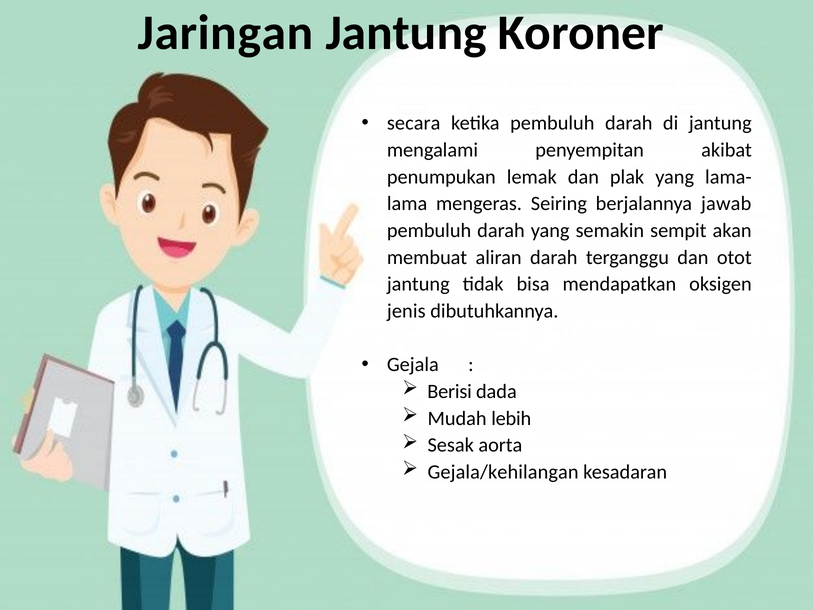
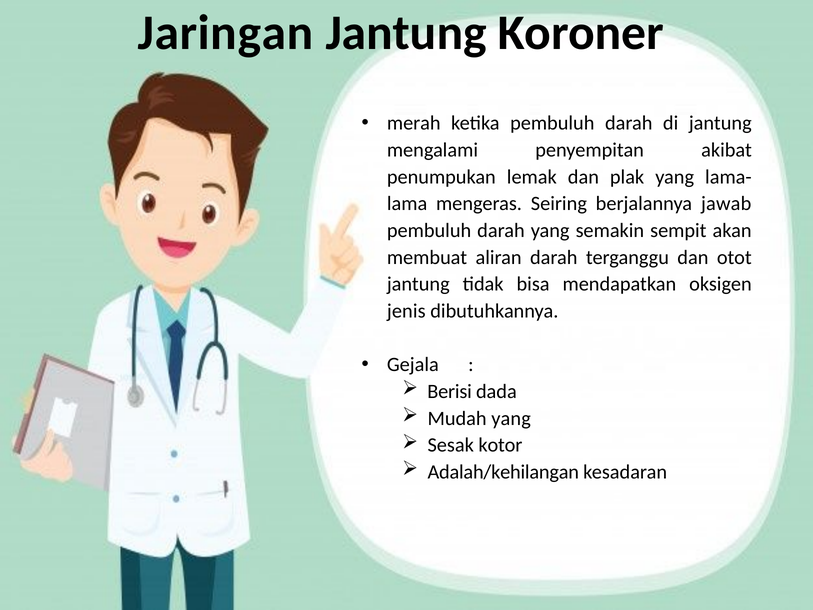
secara: secara -> merah (414, 123)
Mudah lebih: lebih -> yang (511, 418)
aorta: aorta -> kotor (500, 445)
Gejala/kehilangan: Gejala/kehilangan -> Adalah/kehilangan (503, 472)
